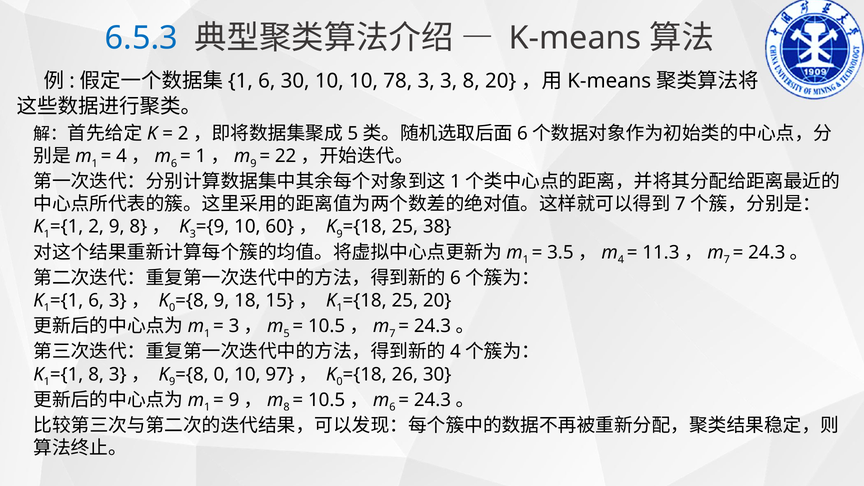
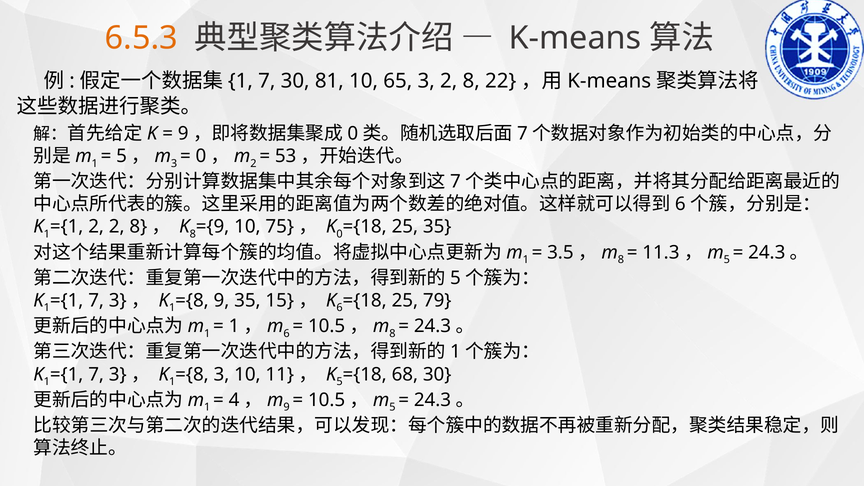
6.5.3 colour: blue -> orange (141, 38)
6: 6 -> 7 (267, 81)
30 10: 10 -> 81 (329, 81)
78: 78 -> 65 (398, 81)
3 3: 3 -> 2 (449, 81)
8 20: 20 -> 22 (501, 81)
2: 2 -> 9 (183, 134)
5: 5 -> 0 (353, 134)
6: 6 -> 7 (522, 134)
4: 4 -> 5 (122, 156)
6: 6 -> 3 (174, 163)
1: 1 -> 0 (201, 156)
9: 9 -> 2 (253, 163)
22: 22 -> 53 (286, 156)
1: 1 -> 7 (455, 182)
7: 7 -> 6 (680, 204)
2 9: 9 -> 2 (117, 227)
3: 3 -> 8 (193, 234)
60: 60 -> 75 (280, 227)
9: 9 -> 0 (340, 234)
25 38: 38 -> 35 (437, 227)
4: 4 -> 8 (621, 260)
7: 7 -> 5 (727, 260)
6: 6 -> 5 (455, 278)
6: 6 -> 7 (96, 301)
0: 0 -> 1 (172, 308)
9 18: 18 -> 35 (247, 301)
1: 1 -> 6 (340, 308)
25 20: 20 -> 79 (437, 301)
3: 3 -> 1 (234, 326)
5: 5 -> 6 (287, 333)
7: 7 -> 8 (392, 333)
4: 4 -> 1 (455, 352)
8: 8 -> 7 (96, 374)
9: 9 -> 1 (172, 382)
0: 0 -> 3 (221, 374)
97: 97 -> 11 (280, 374)
0: 0 -> 5 (340, 382)
26: 26 -> 68 (405, 374)
9: 9 -> 4 (234, 400)
8: 8 -> 9 (287, 407)
6: 6 -> 5 (392, 407)
